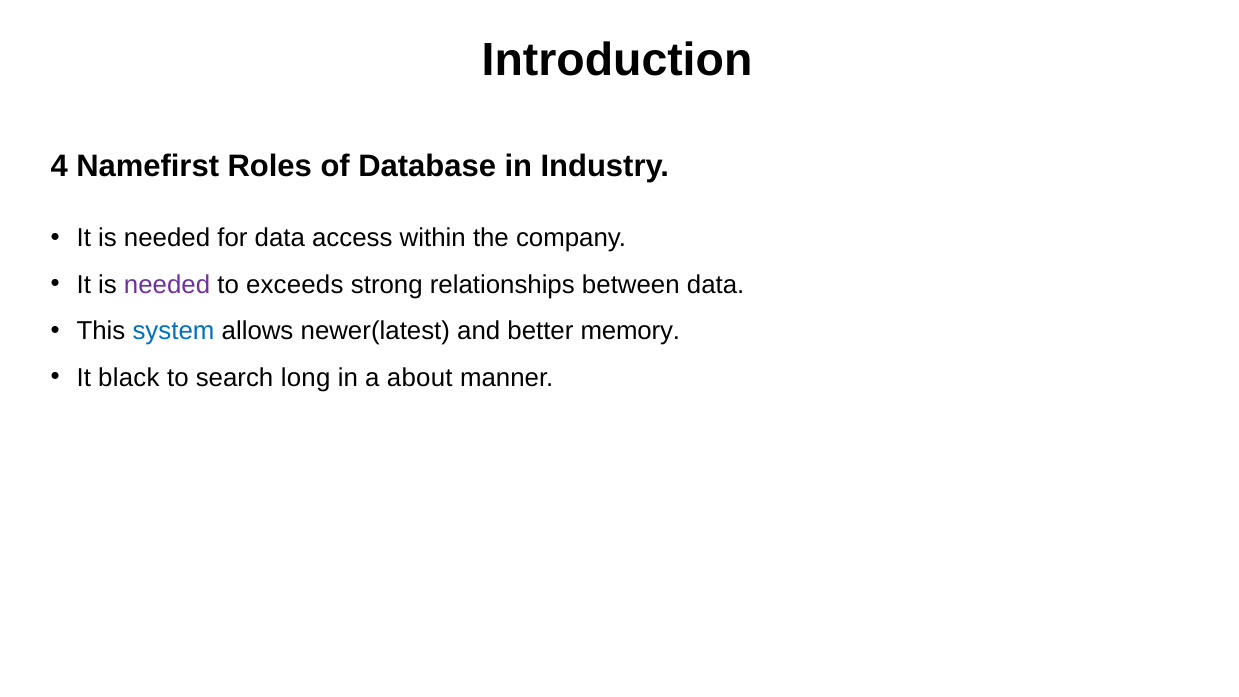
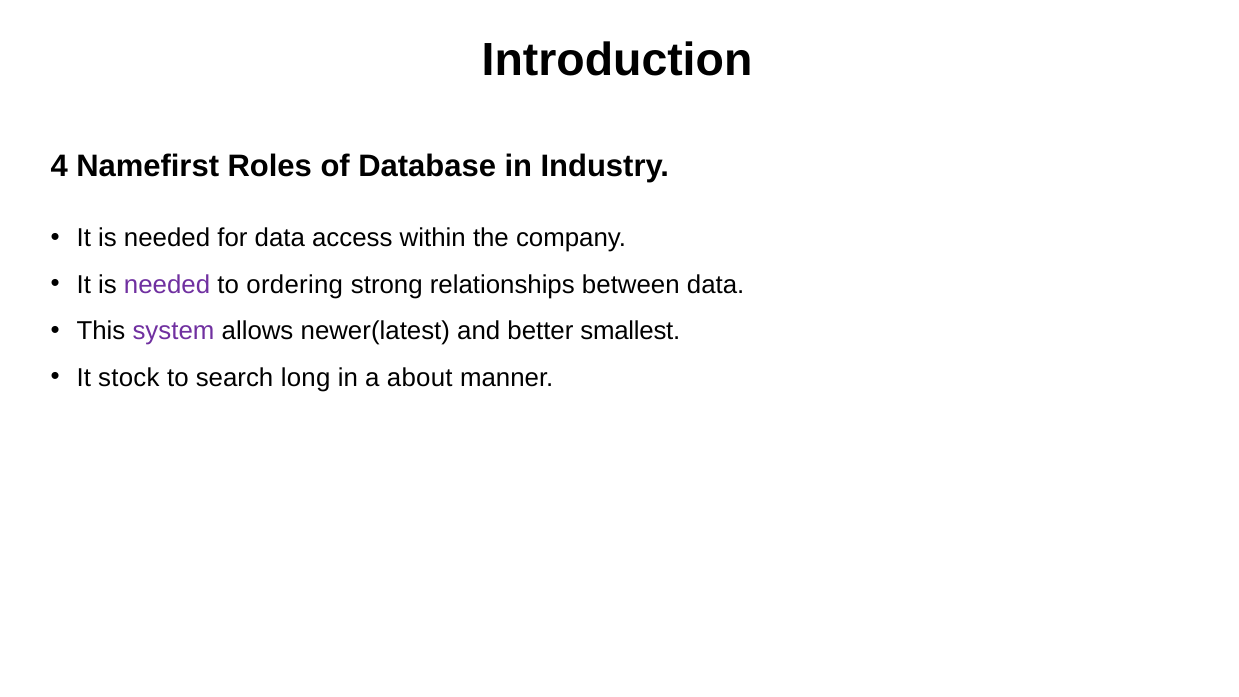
exceeds: exceeds -> ordering (295, 285)
system colour: blue -> purple (173, 331)
memory: memory -> smallest (630, 331)
black: black -> stock (129, 378)
